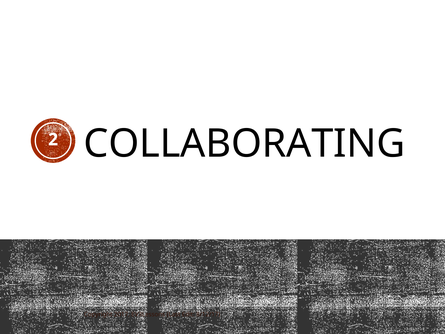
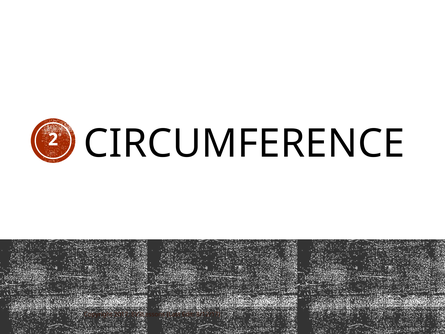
COLLABORATING: COLLABORATING -> CIRCUMFERENCE (244, 144)
